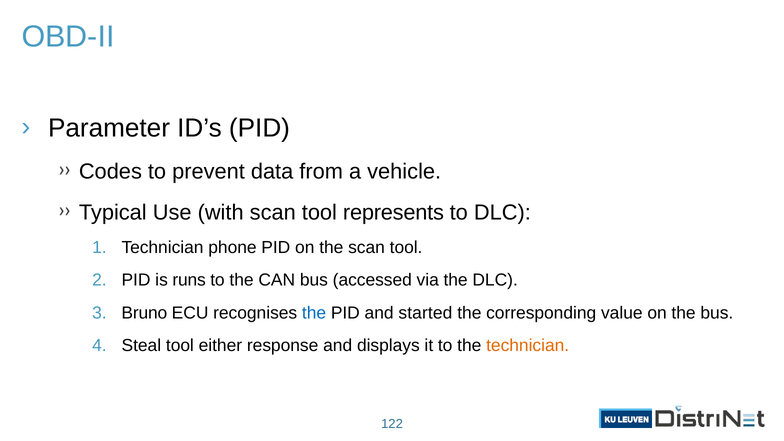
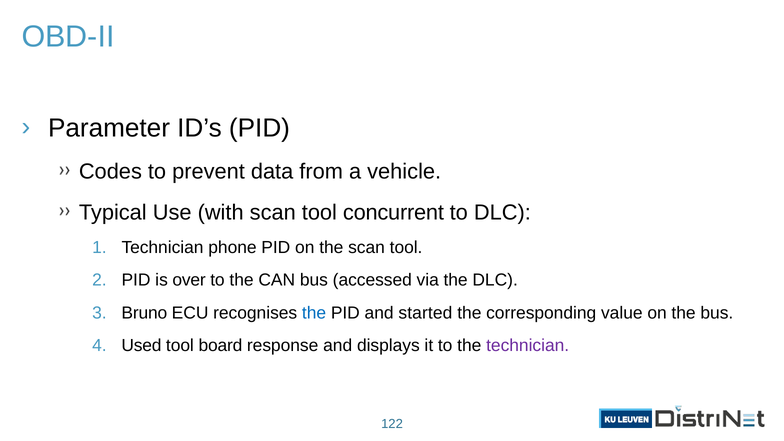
represents: represents -> concurrent (393, 212)
runs: runs -> over (189, 280)
Steal: Steal -> Used (141, 346)
either: either -> board (220, 346)
technician colour: orange -> purple (528, 346)
